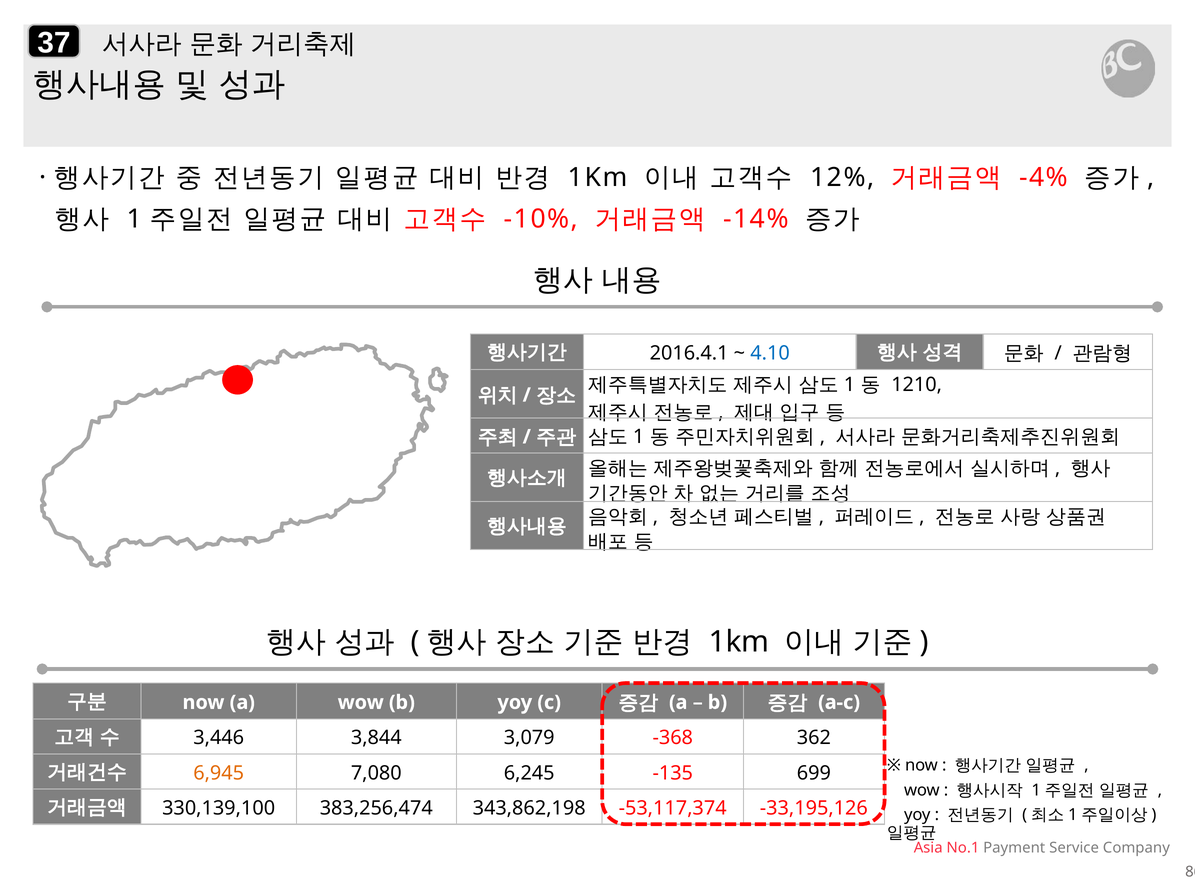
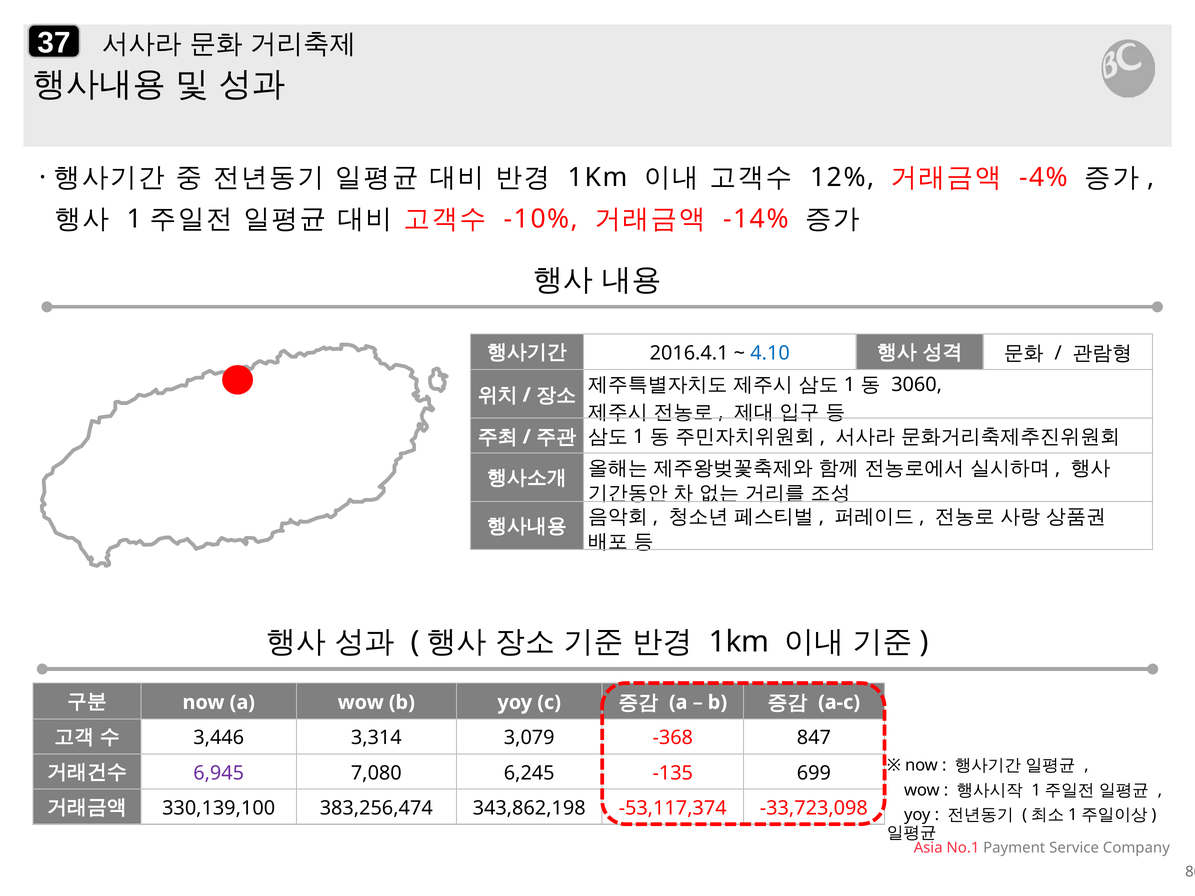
1210: 1210 -> 3060 (917, 385)
3,844: 3,844 -> 3,314 (376, 738)
362: 362 -> 847 (814, 738)
6,945 colour: orange -> purple (219, 773)
-33,195,126: -33,195,126 -> -33,723,098 (814, 808)
